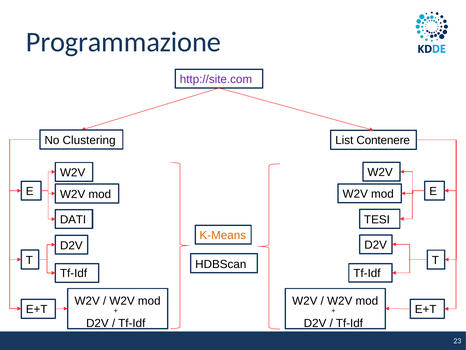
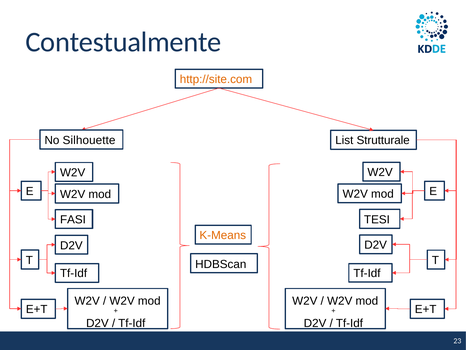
Programmazione: Programmazione -> Contestualmente (123, 42)
http://site.com colour: purple -> orange (216, 79)
Clustering: Clustering -> Silhouette (89, 140)
Contenere: Contenere -> Strutturale (383, 140)
DATI: DATI -> FASI (73, 219)
